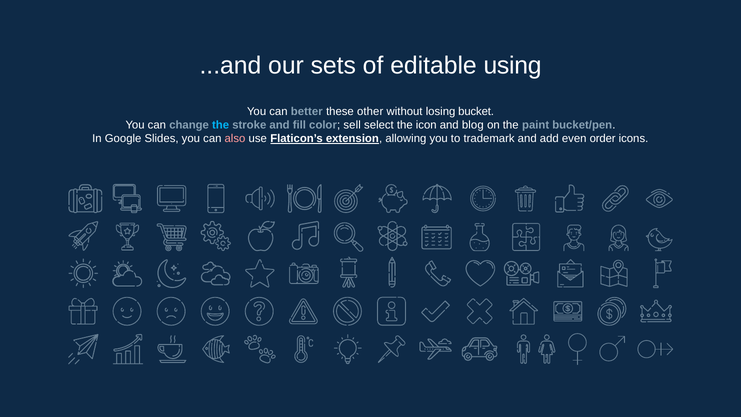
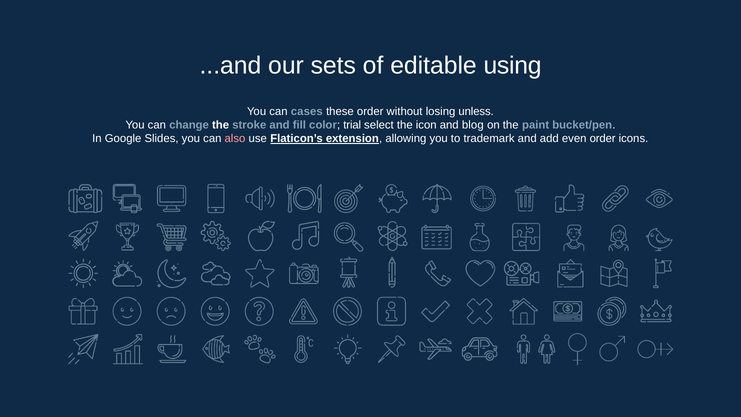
better: better -> cases (307, 111)
these other: other -> order (370, 111)
bucket: bucket -> unless (476, 111)
the colour: light blue -> white (221, 125)
sell: sell -> trial (352, 125)
